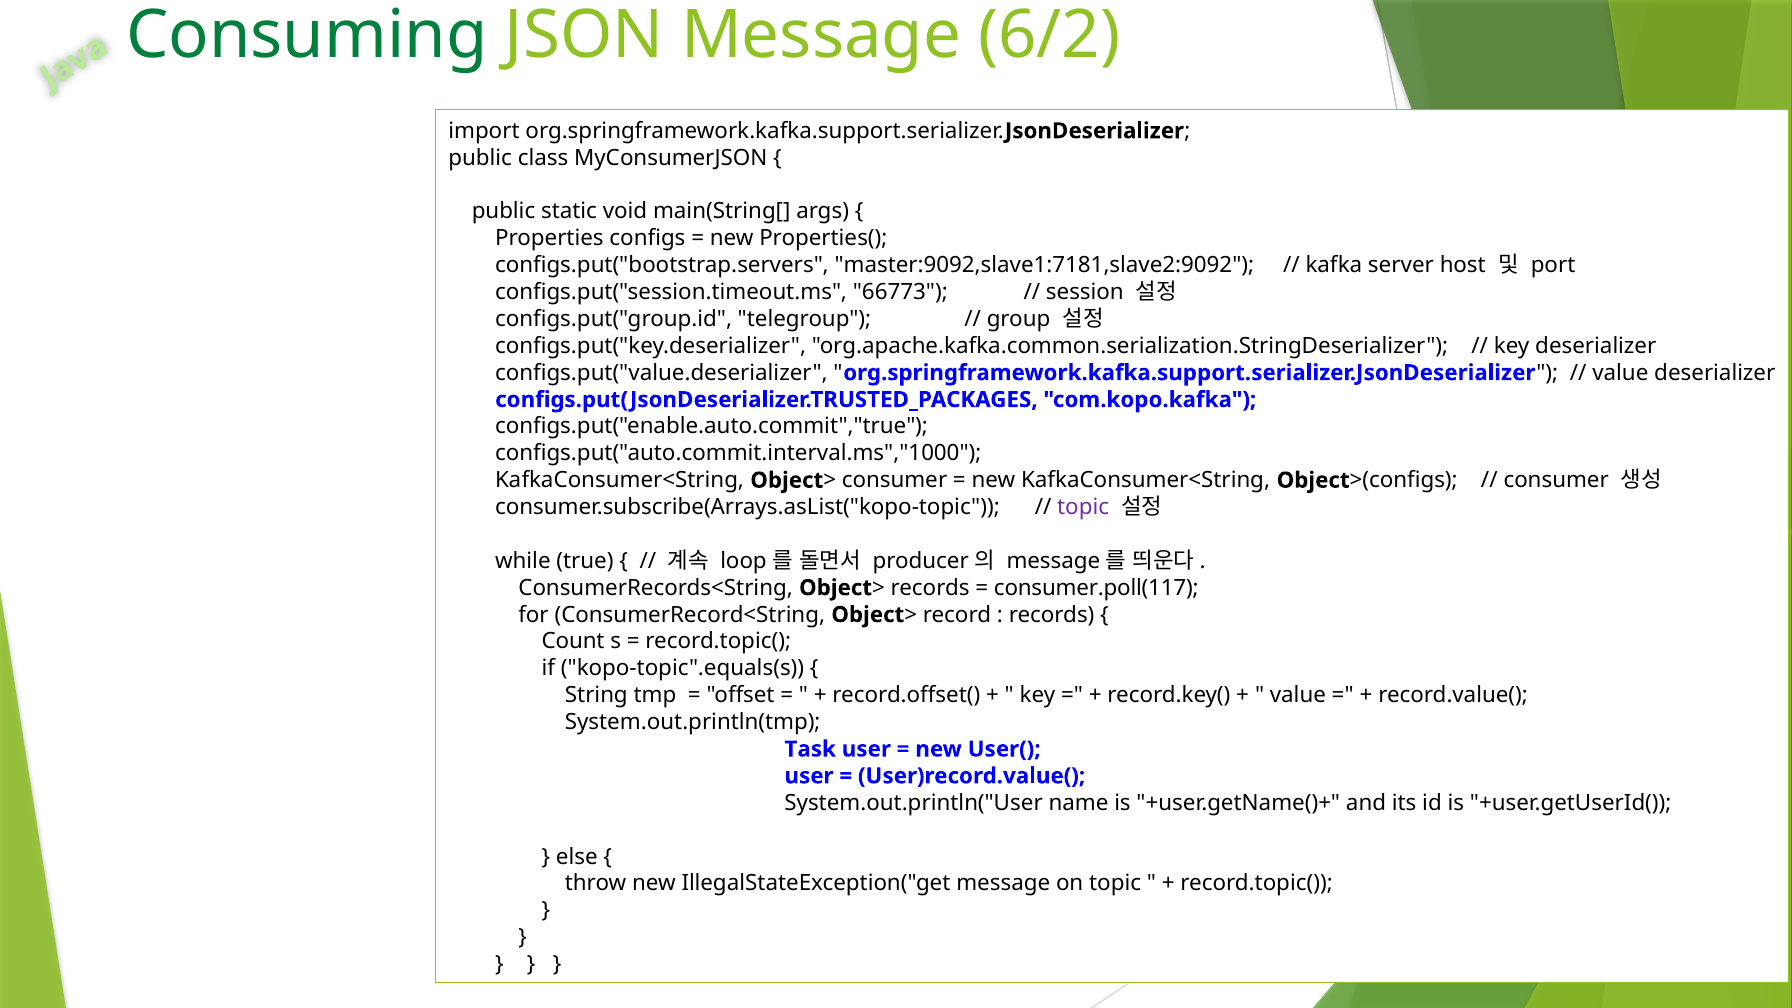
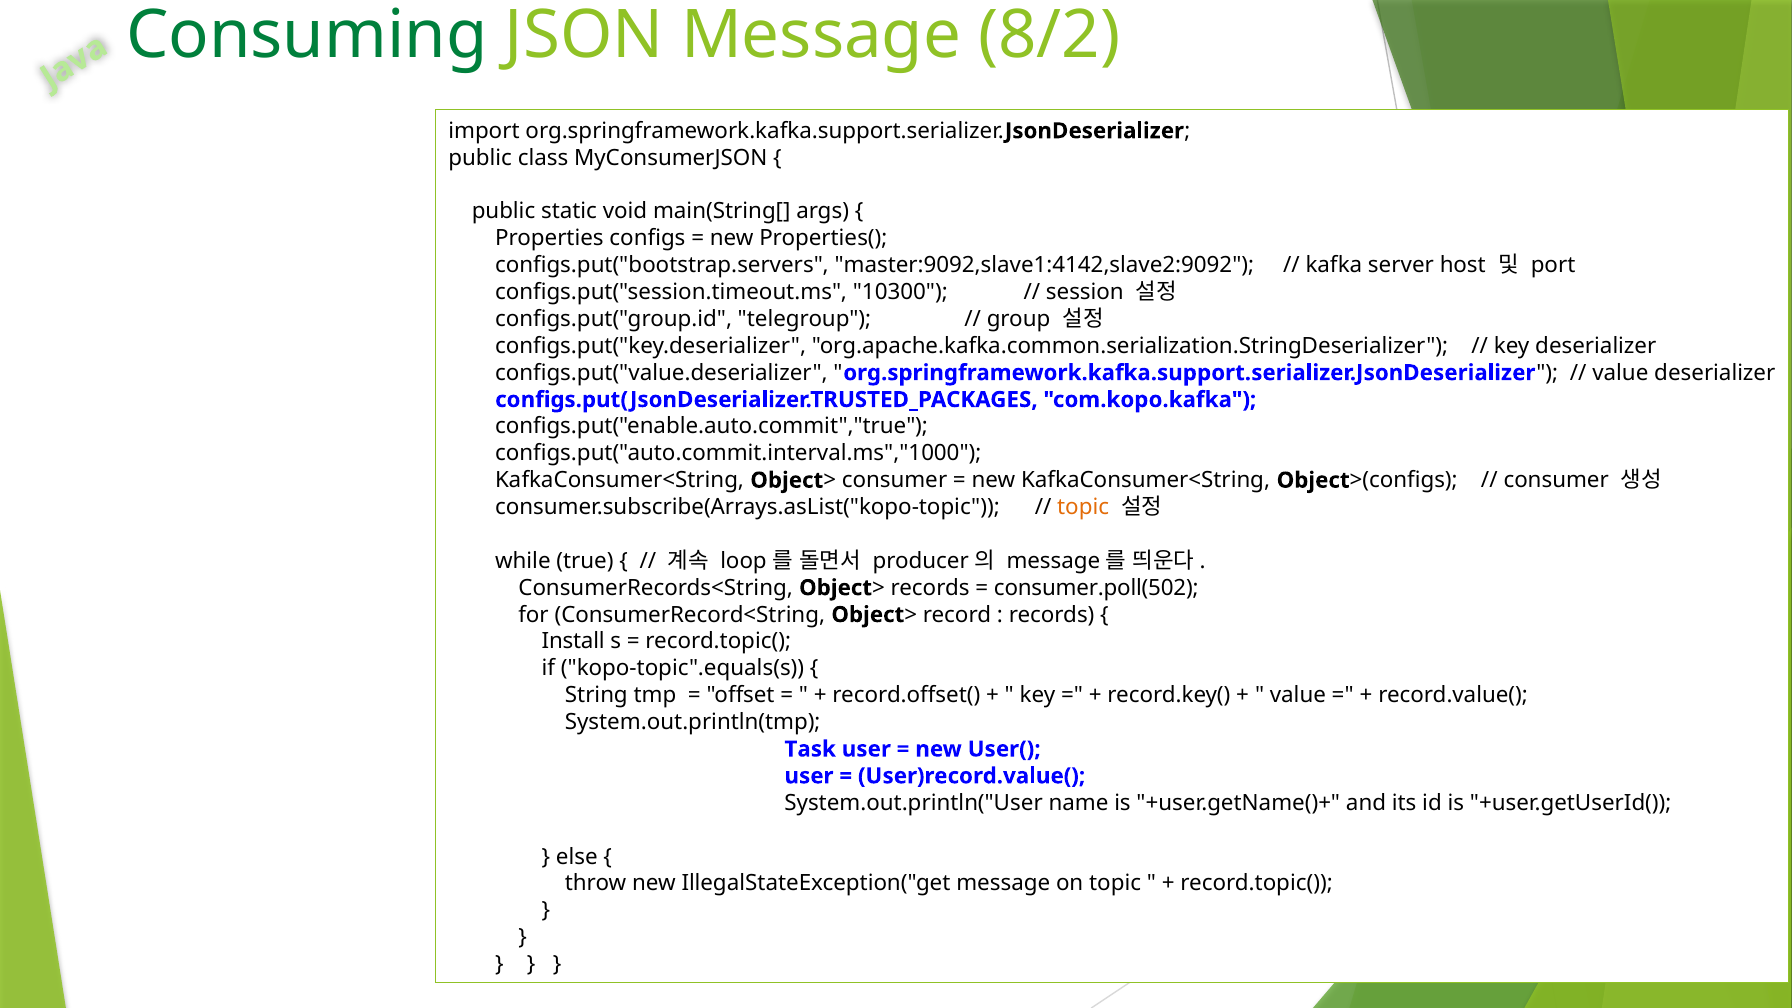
6/2: 6/2 -> 8/2 (1049, 35)
master:9092,slave1:7181,slave2:9092: master:9092,slave1:7181,slave2:9092 -> master:9092,slave1:4142,slave2:9092 (1044, 265)
66773: 66773 -> 10300 (900, 292)
topic colour: purple -> orange (1083, 507)
consumer.poll(117: consumer.poll(117 -> consumer.poll(502 (1096, 588)
Count: Count -> Install (573, 642)
